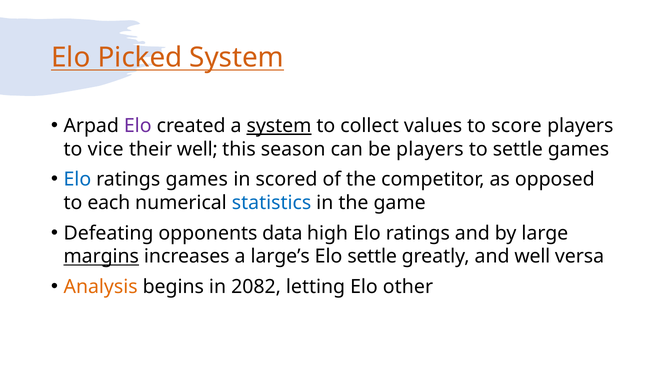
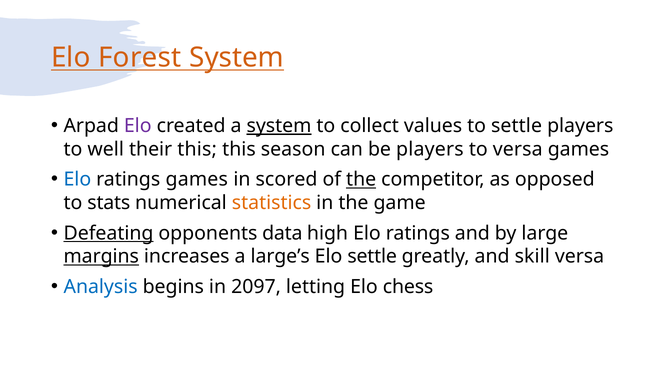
Picked: Picked -> Forest (140, 57)
to score: score -> settle (517, 126)
vice: vice -> well (106, 149)
their well: well -> this (197, 149)
to settle: settle -> versa (518, 149)
the underline: none -> present (361, 180)
each: each -> stats (109, 203)
statistics colour: blue -> orange (272, 203)
Defeating underline: none -> present (109, 233)
and well: well -> skill (532, 257)
Analysis colour: orange -> blue (101, 287)
2082: 2082 -> 2097 (256, 287)
other: other -> chess (408, 287)
